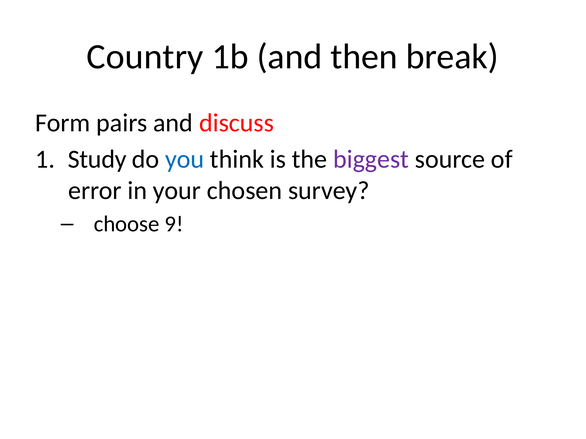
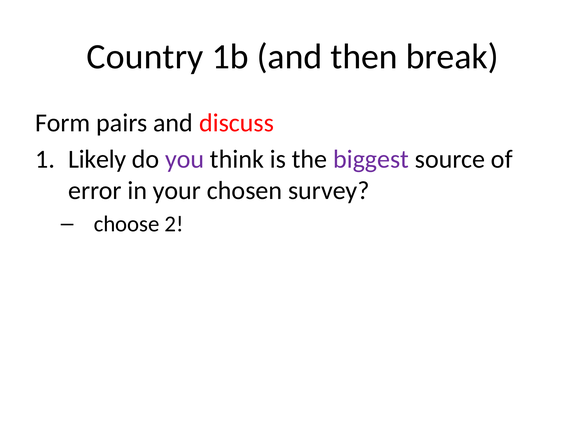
Study: Study -> Likely (97, 159)
you colour: blue -> purple (185, 159)
9: 9 -> 2 (174, 224)
